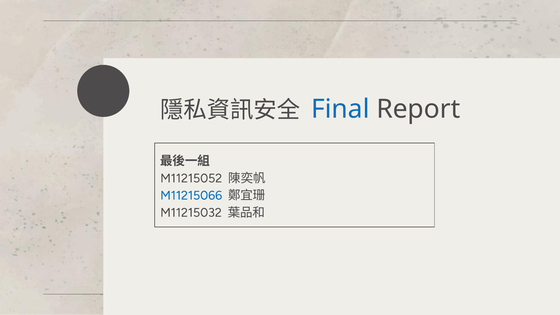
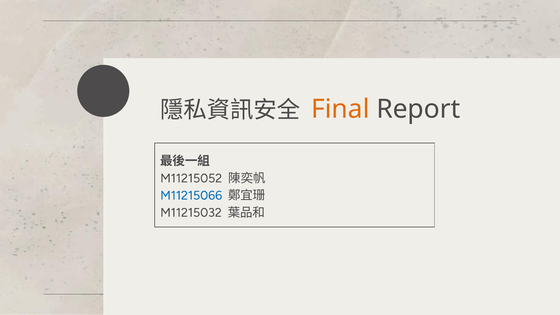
Final colour: blue -> orange (340, 109)
